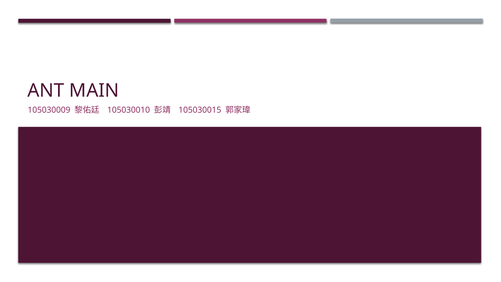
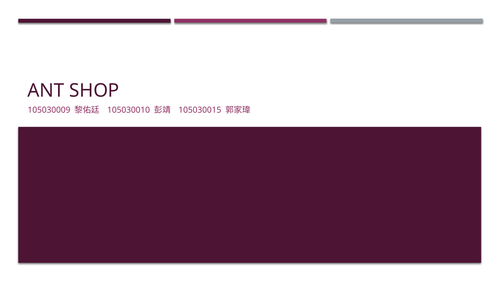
MAIN: MAIN -> SHOP (94, 91)
